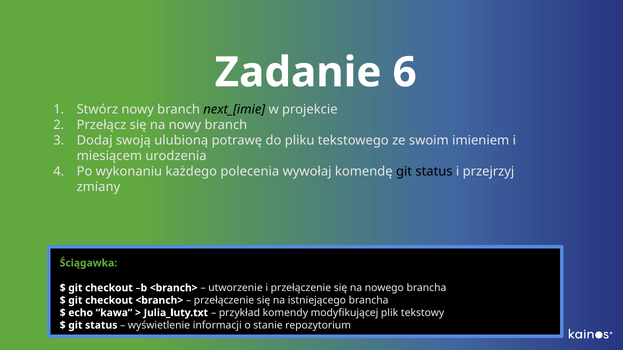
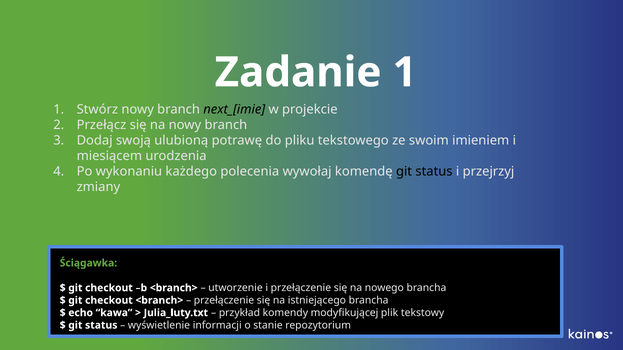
Zadanie 6: 6 -> 1 (405, 73)
